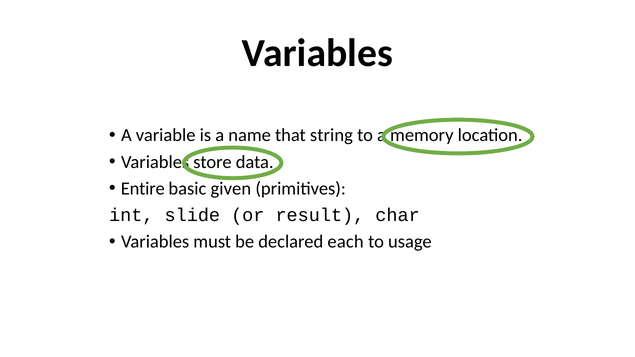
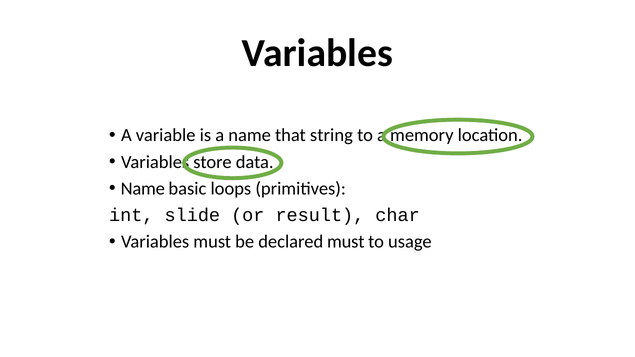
Entire: Entire -> Name (143, 189)
given: given -> loops (231, 189)
declared each: each -> must (346, 242)
